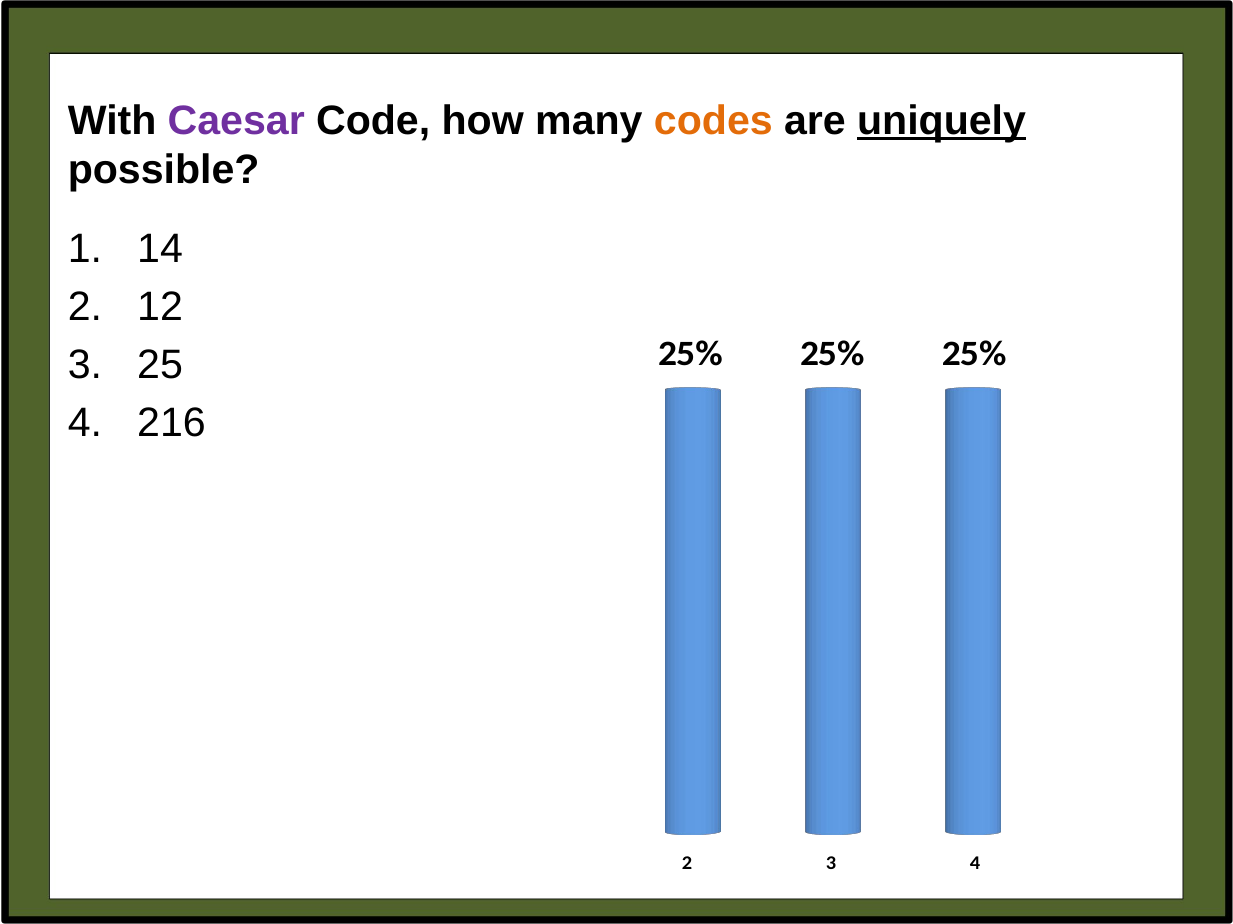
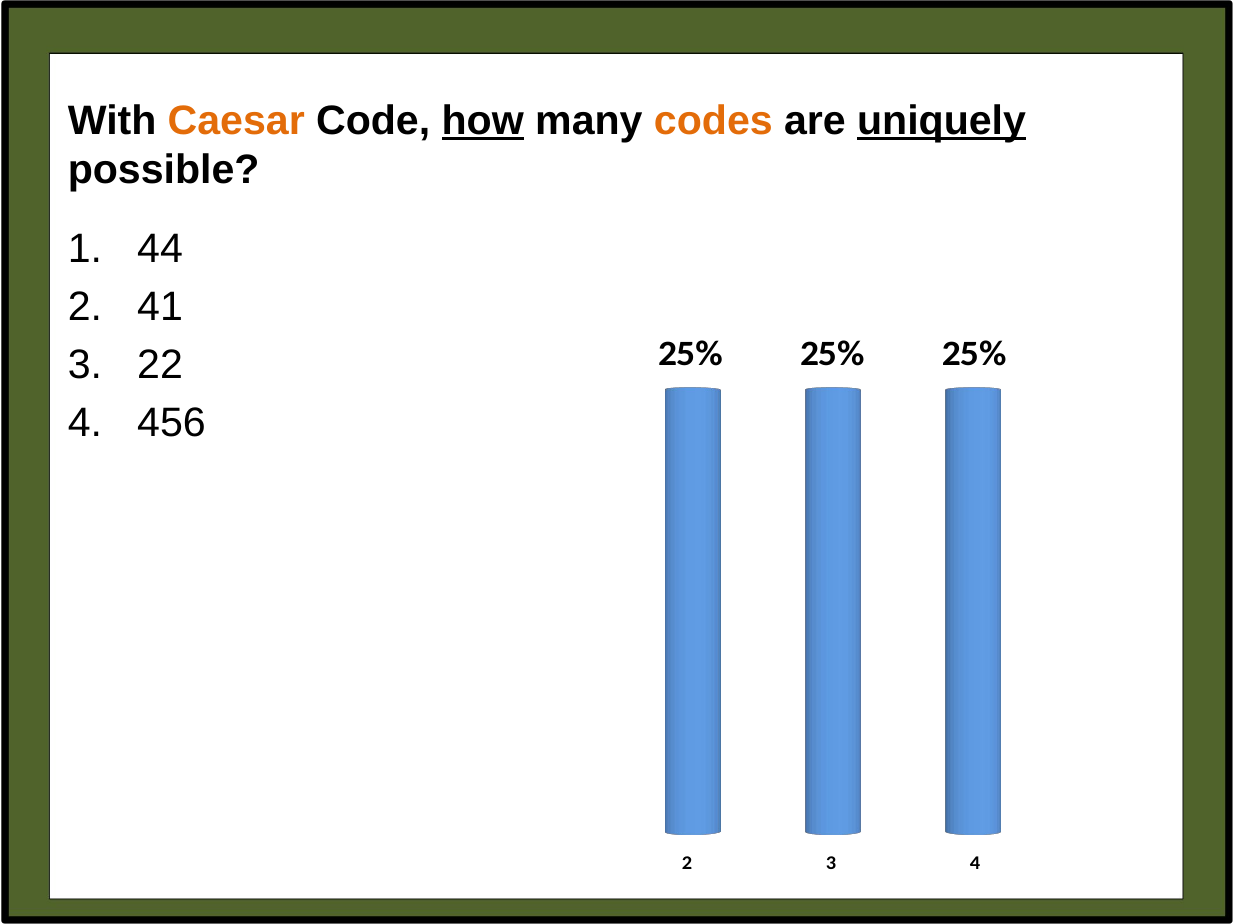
Caesar colour: purple -> orange (236, 121)
how underline: none -> present (483, 121)
14: 14 -> 44 (160, 249)
12: 12 -> 41 (160, 307)
25: 25 -> 22 (160, 365)
216: 216 -> 456 (171, 423)
